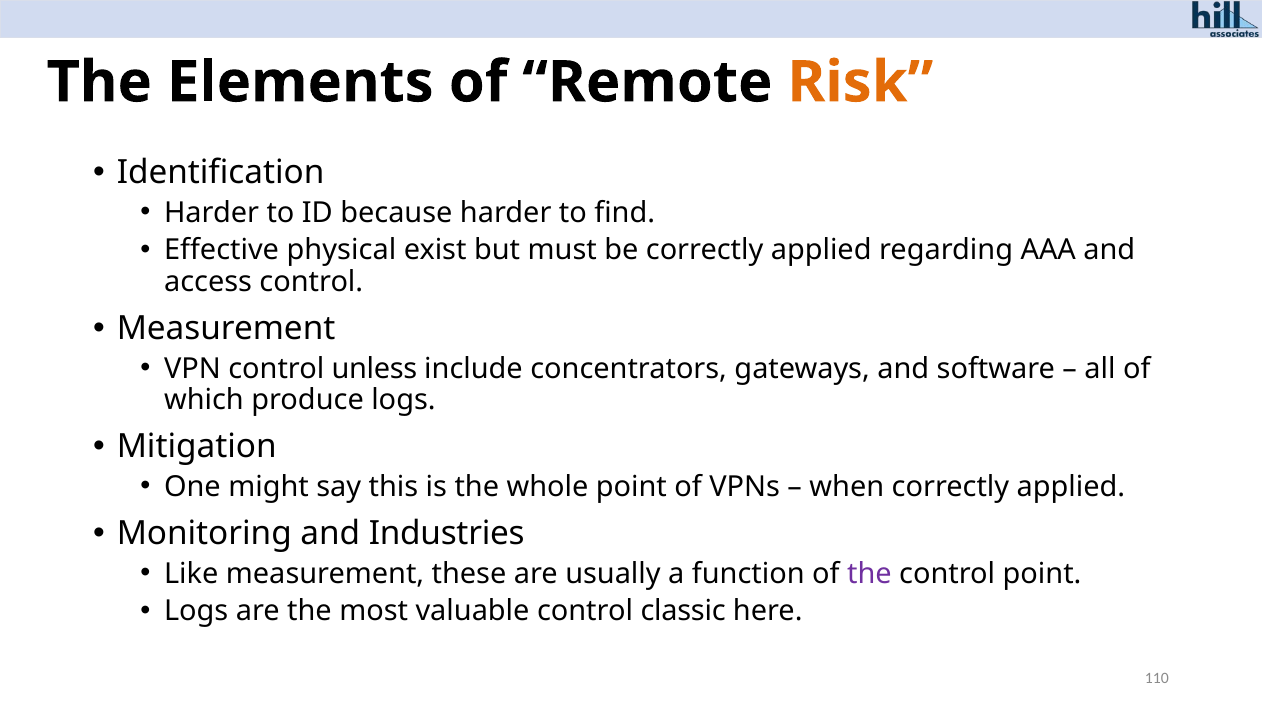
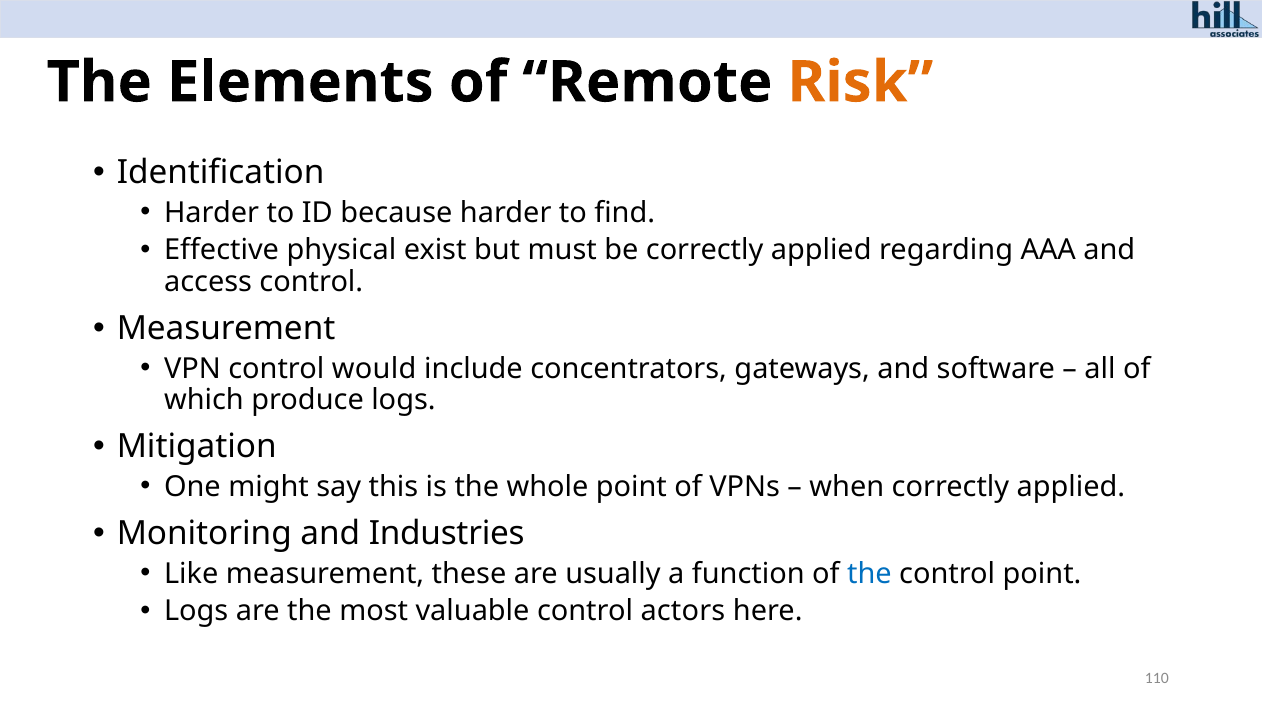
unless: unless -> would (374, 368)
the colour: purple -> blue (869, 574)
classic: classic -> actors (683, 611)
